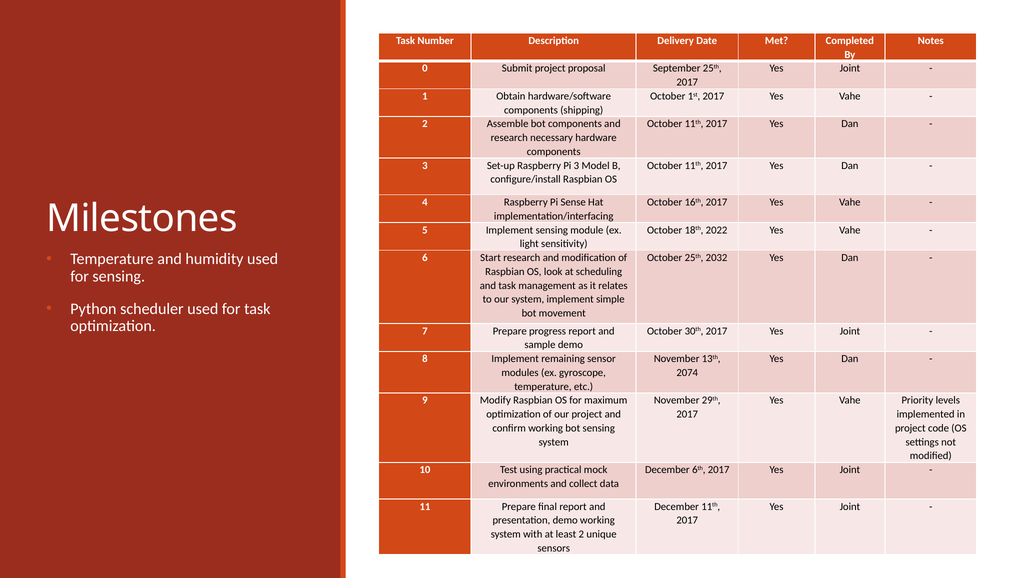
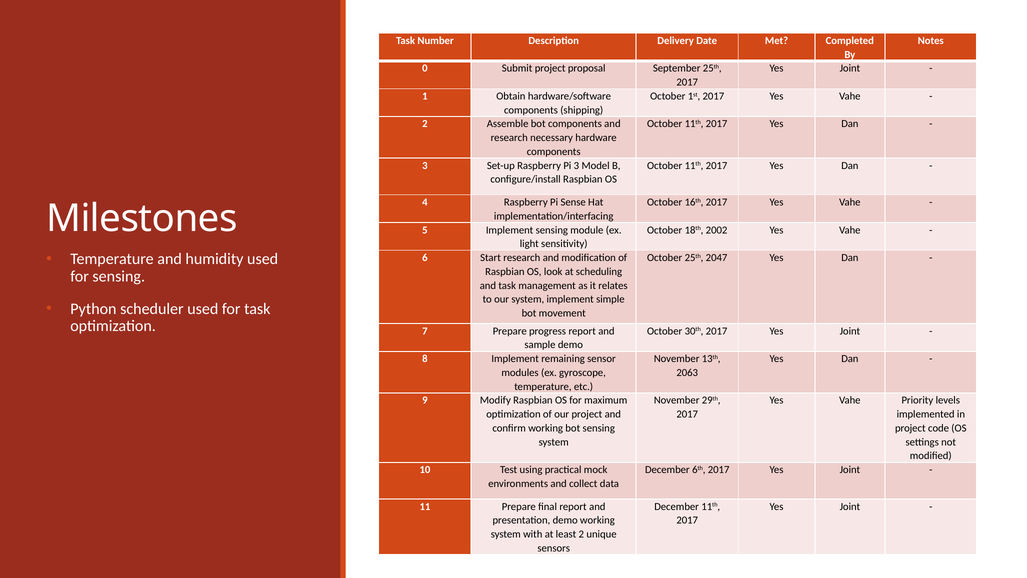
2022: 2022 -> 2002 (717, 230)
2032: 2032 -> 2047 (717, 258)
2074: 2074 -> 2063 (687, 372)
